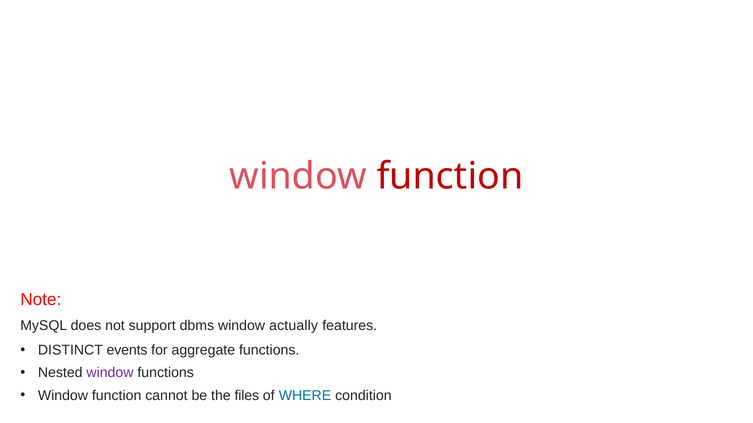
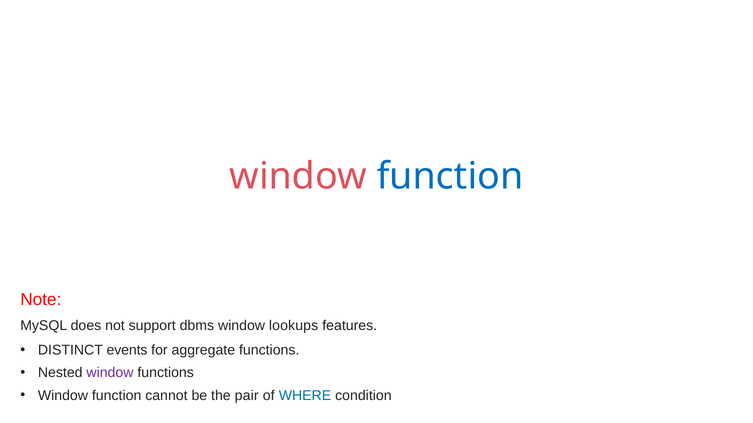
function colour: red -> blue (450, 177)
actually: actually -> lookups (294, 326)
files: files -> pair (247, 396)
